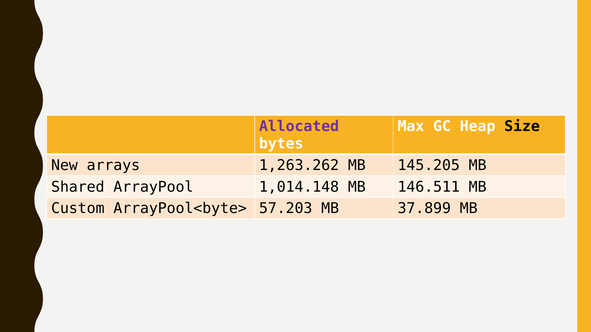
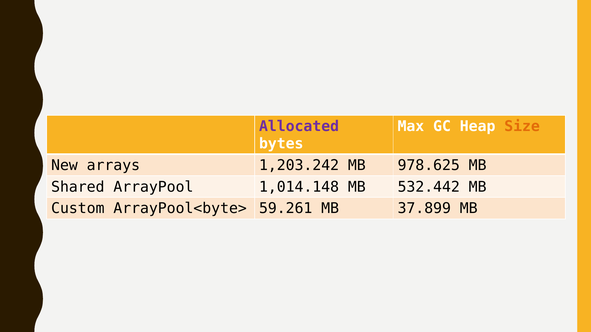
Size colour: black -> orange (522, 127)
1,263.262: 1,263.262 -> 1,203.242 (299, 165)
145.205: 145.205 -> 978.625 (429, 165)
146.511: 146.511 -> 532.442 (429, 187)
57.203: 57.203 -> 59.261 (286, 209)
